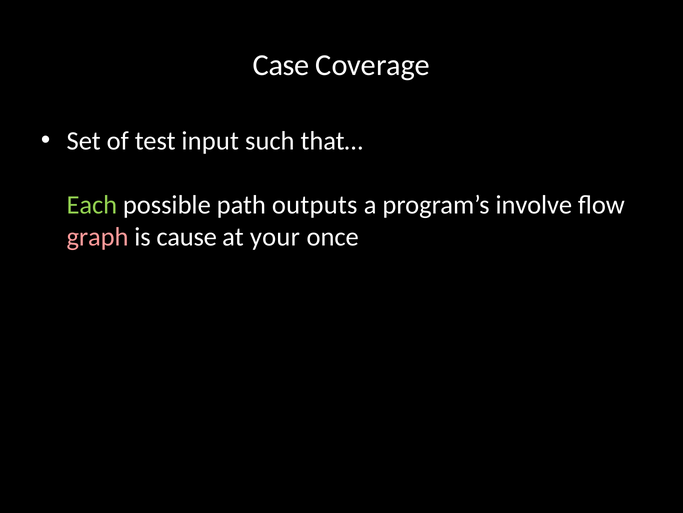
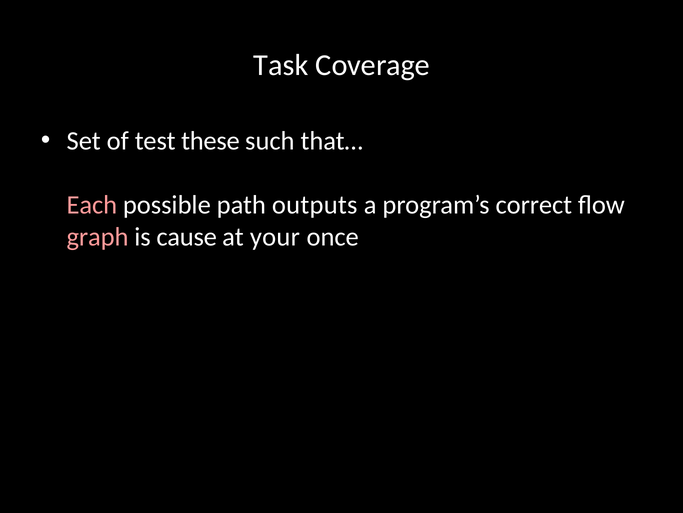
Case: Case -> Task (281, 65)
input: input -> these (210, 141)
Each colour: light green -> pink (92, 205)
involve: involve -> correct (534, 205)
